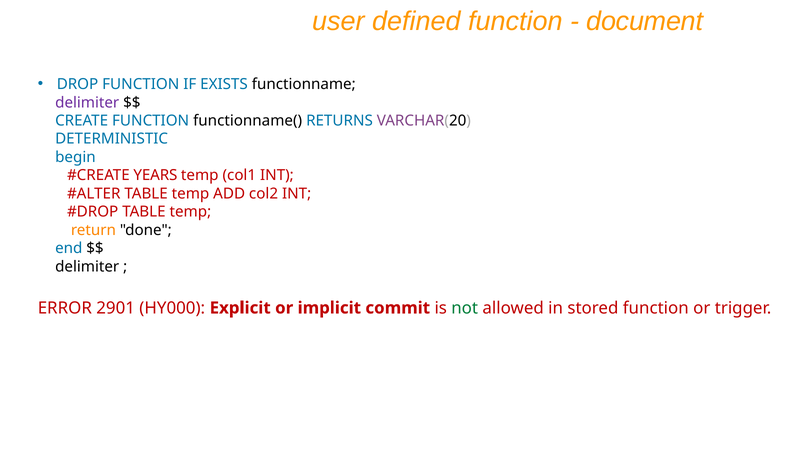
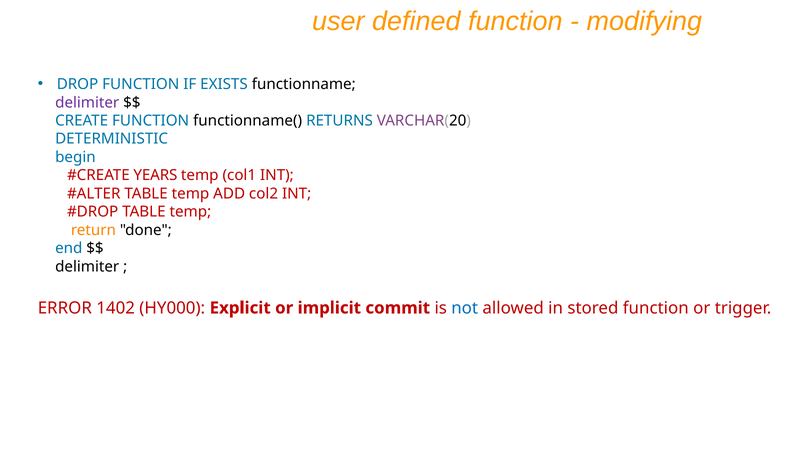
document: document -> modifying (645, 21)
2901: 2901 -> 1402 (116, 308)
not colour: green -> blue (465, 308)
